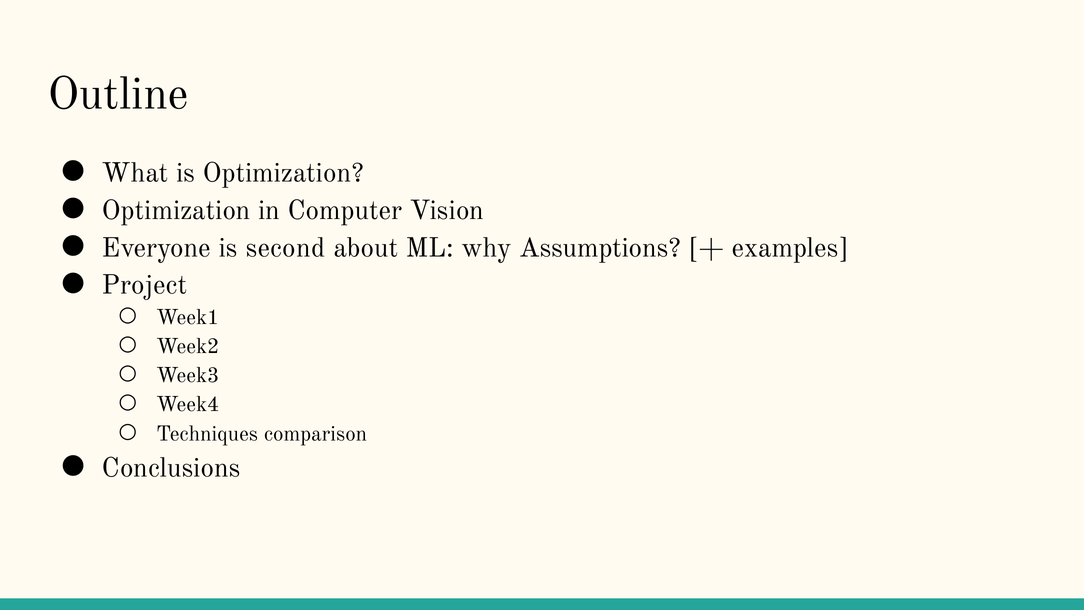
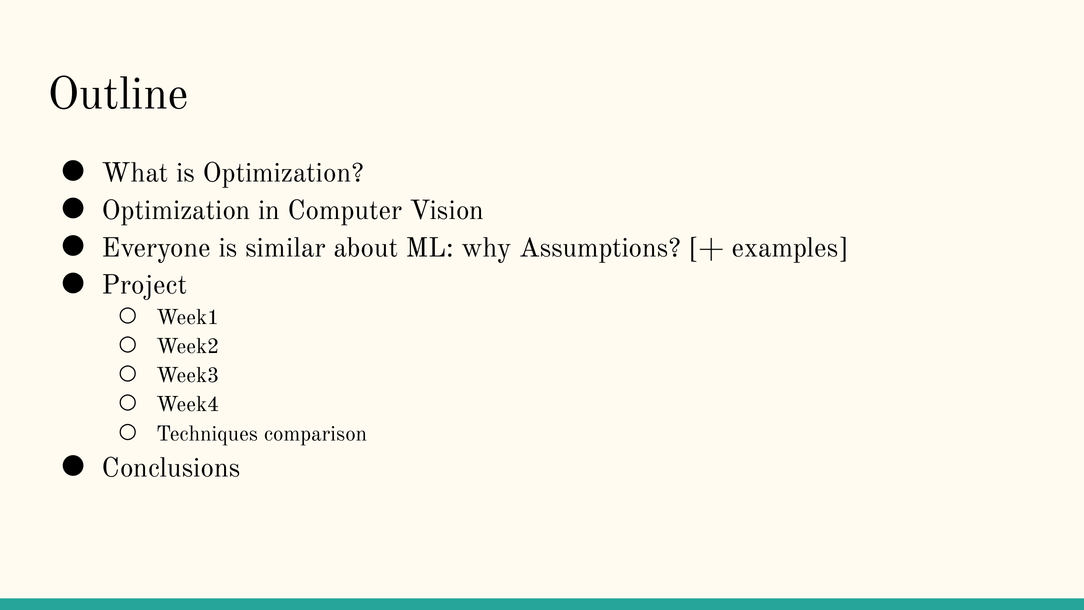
second: second -> similar (285, 248)
